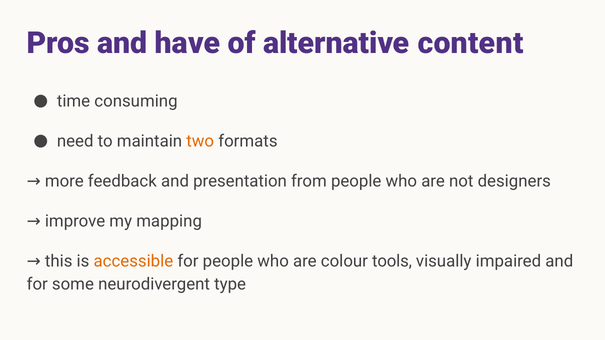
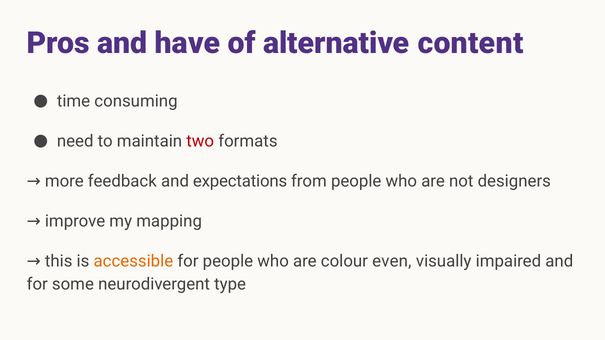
two colour: orange -> red (200, 141)
presentation: presentation -> expectations (240, 181)
tools: tools -> even (392, 261)
